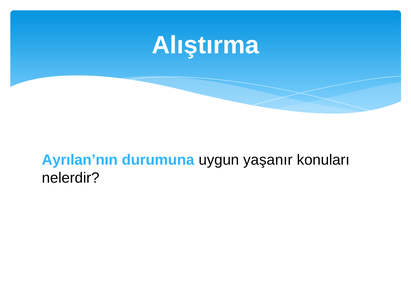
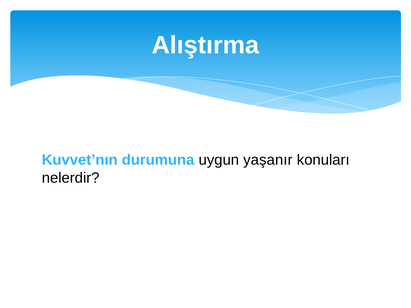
Ayrılan’nın: Ayrılan’nın -> Kuvvet’nın (80, 160)
